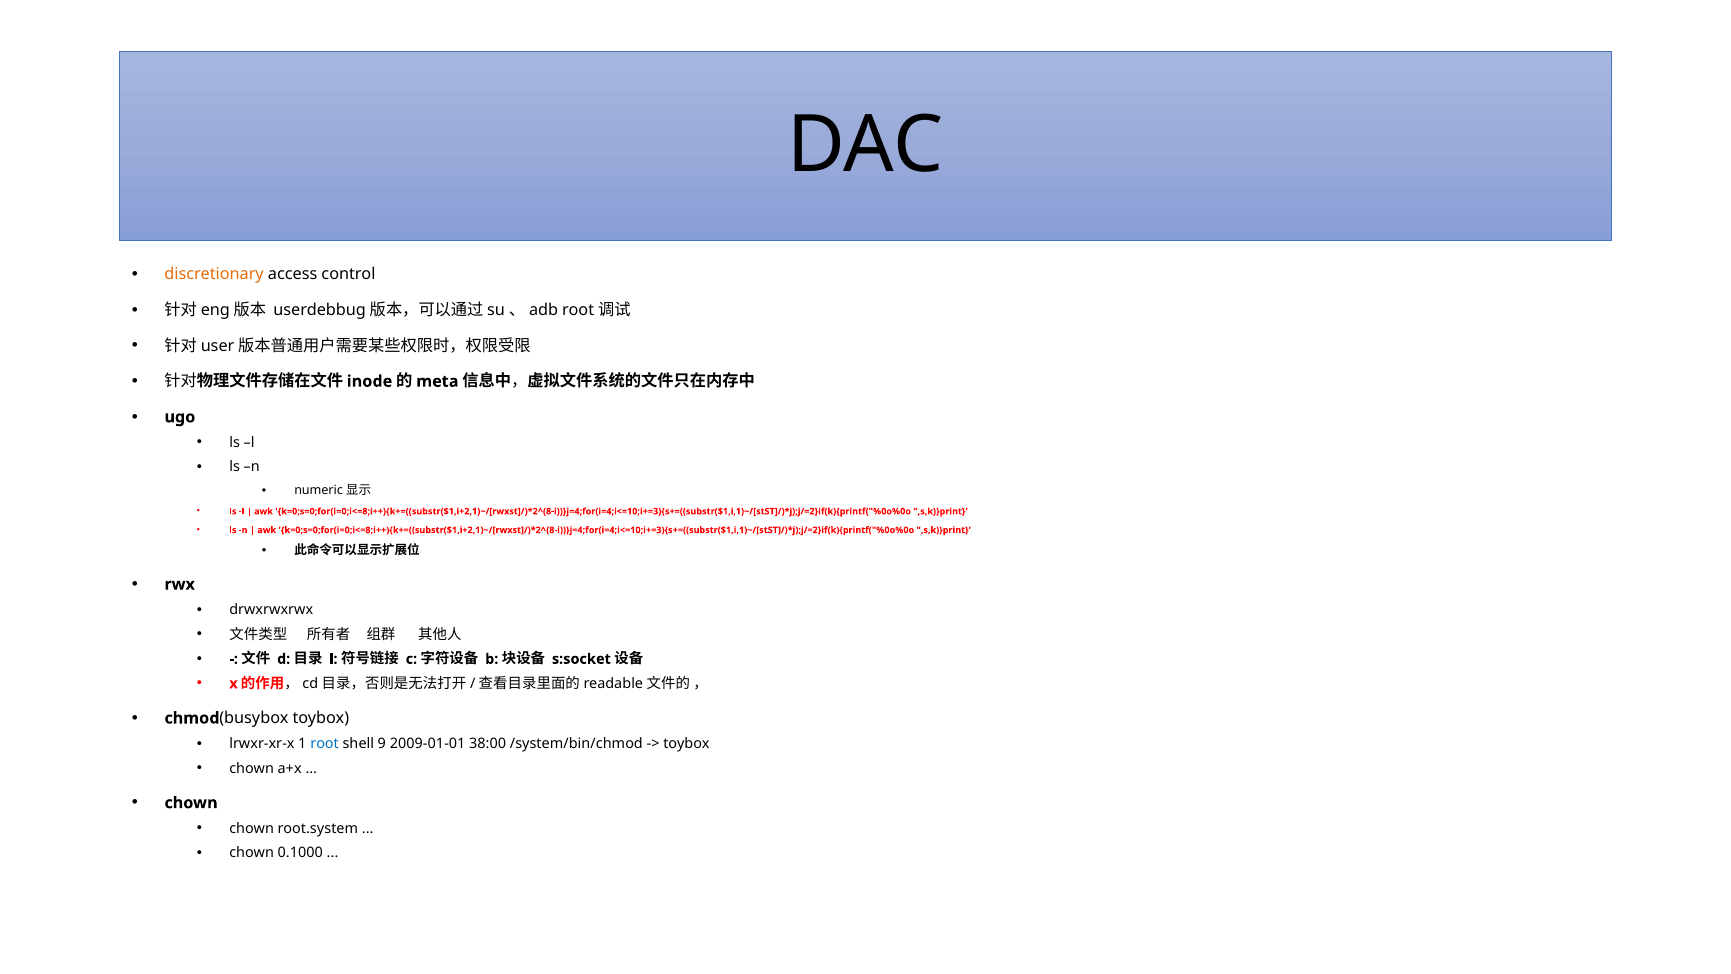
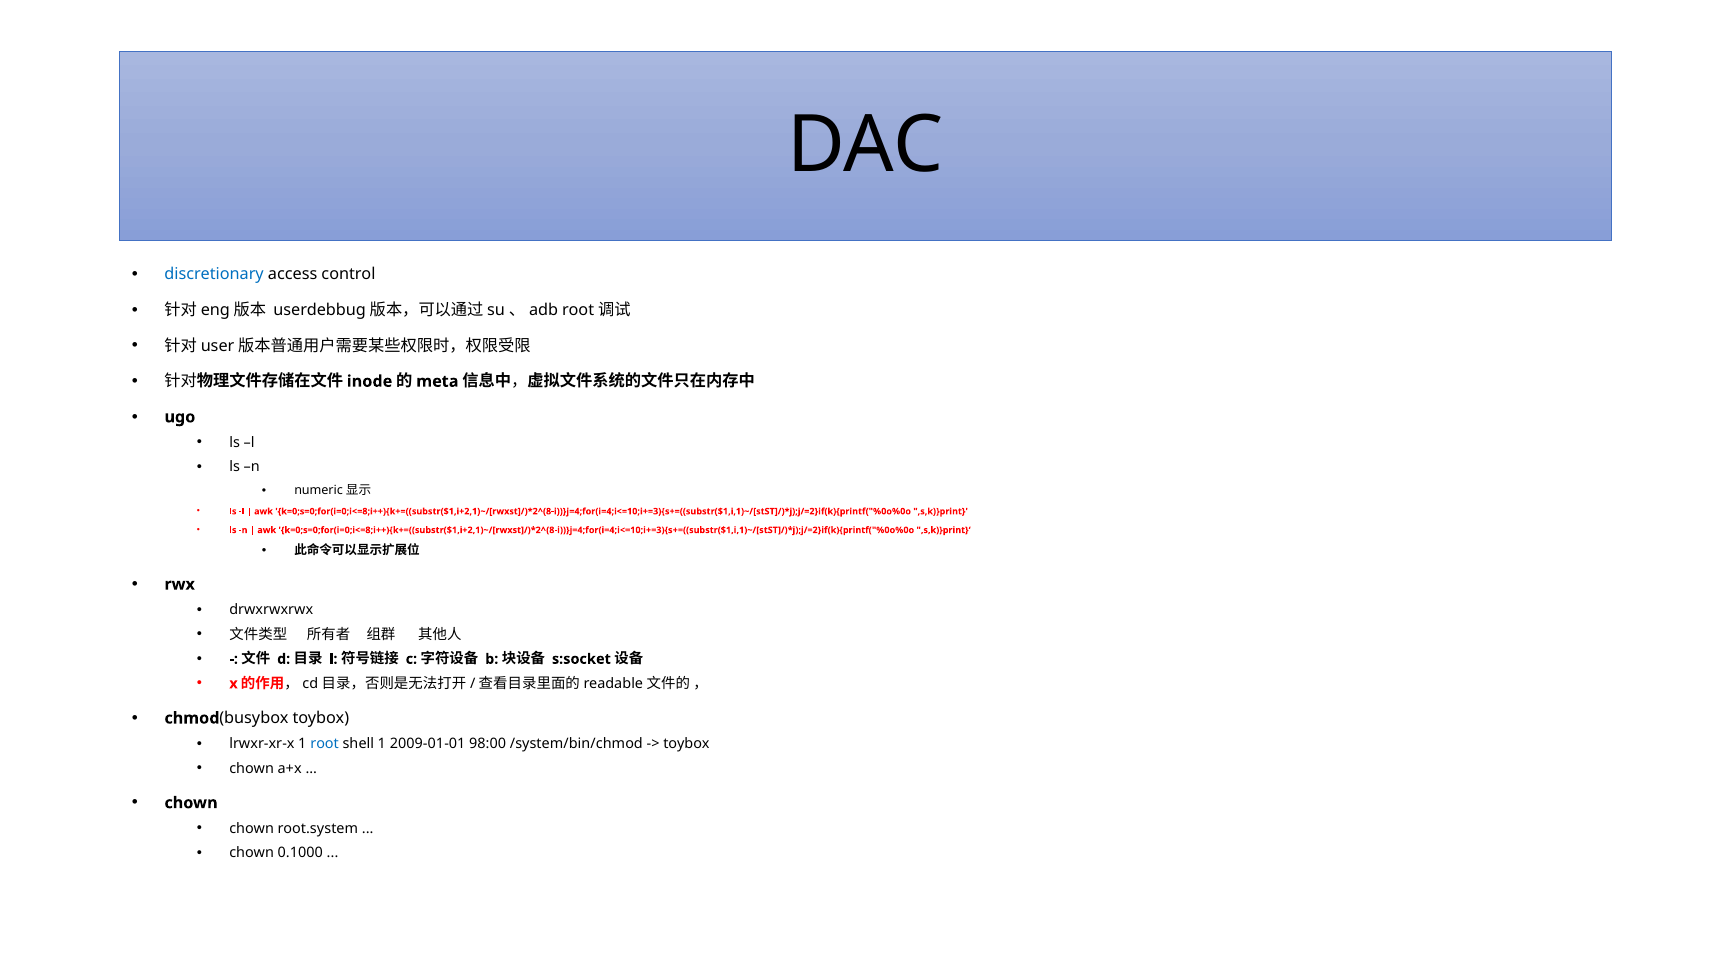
discretionary colour: orange -> blue (214, 274)
shell 9: 9 -> 1 (382, 743)
38:00: 38:00 -> 98:00 (488, 743)
